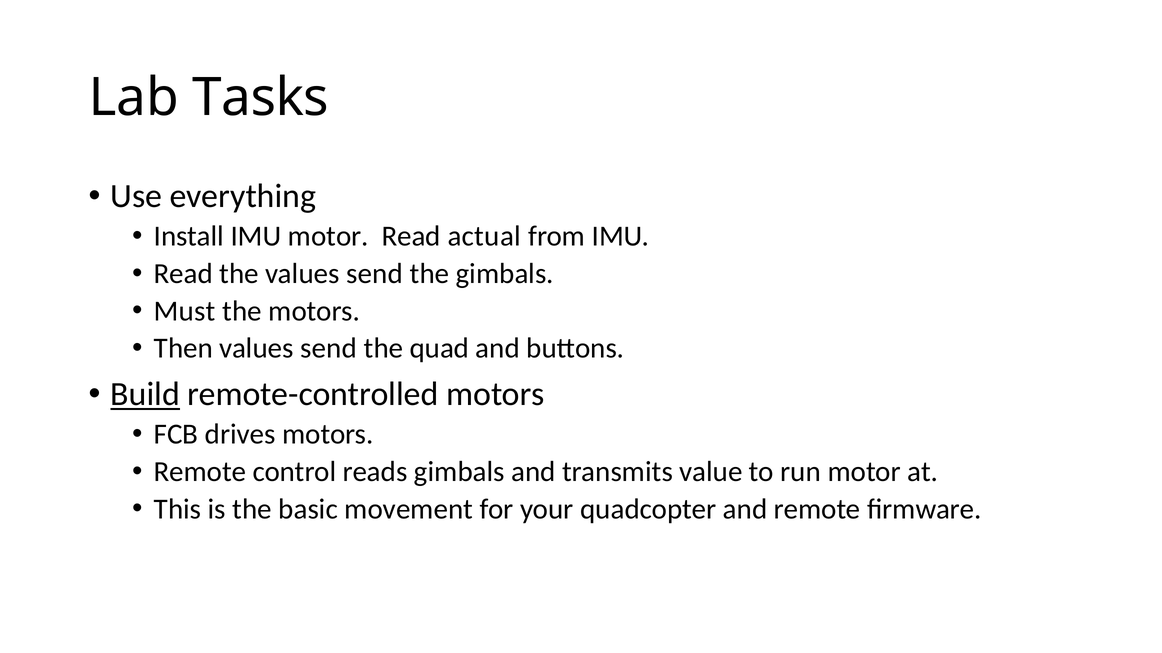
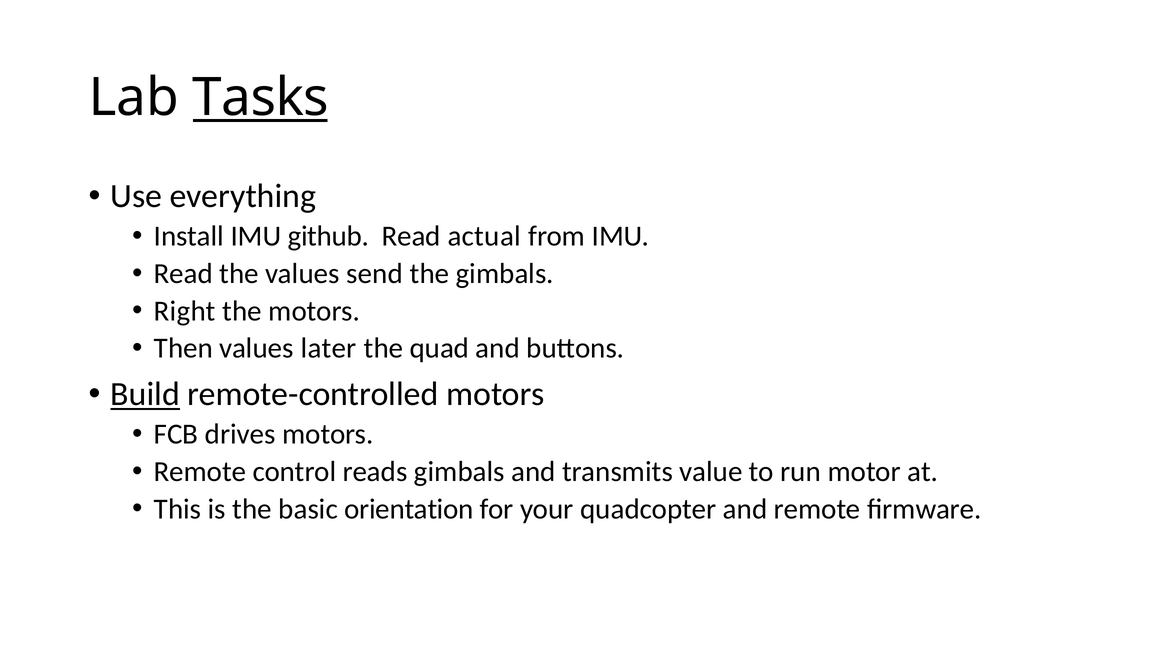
Tasks underline: none -> present (261, 98)
IMU motor: motor -> github (328, 236)
Must: Must -> Right (185, 311)
send: send -> later (329, 349)
movement: movement -> orientation (409, 509)
